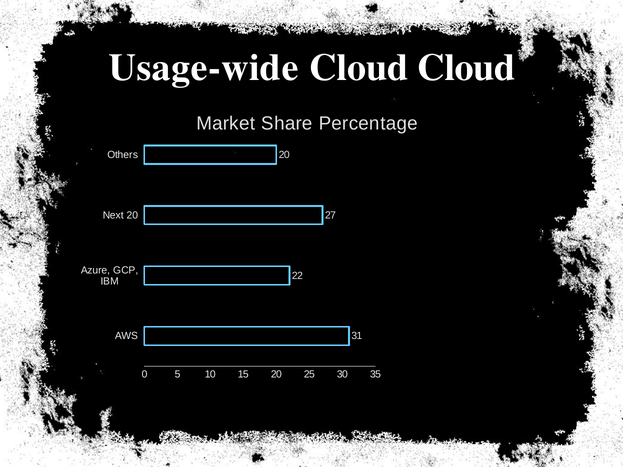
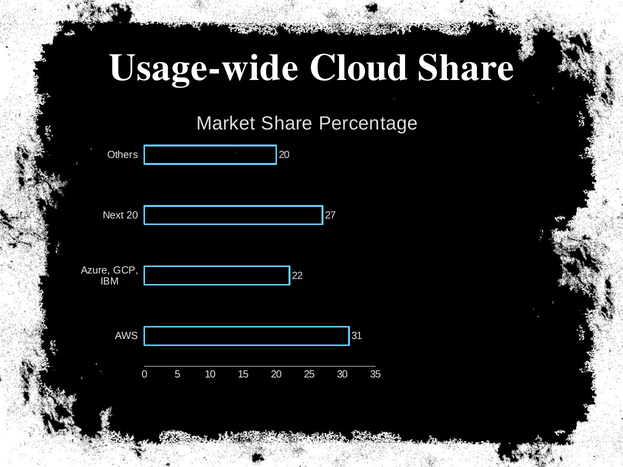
Cloud Cloud: Cloud -> Share (466, 68)
